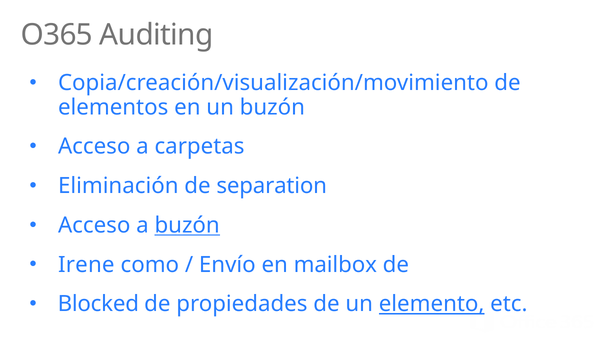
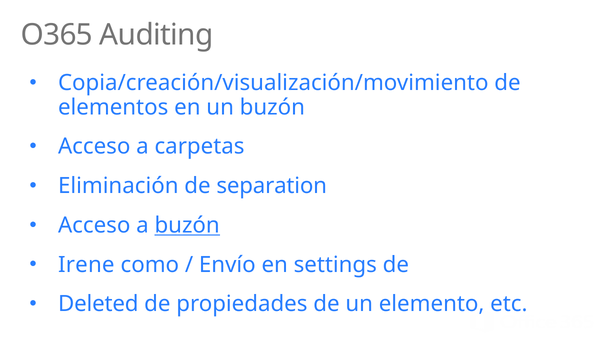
mailbox: mailbox -> settings (335, 264)
Blocked: Blocked -> Deleted (98, 303)
elemento underline: present -> none (432, 303)
